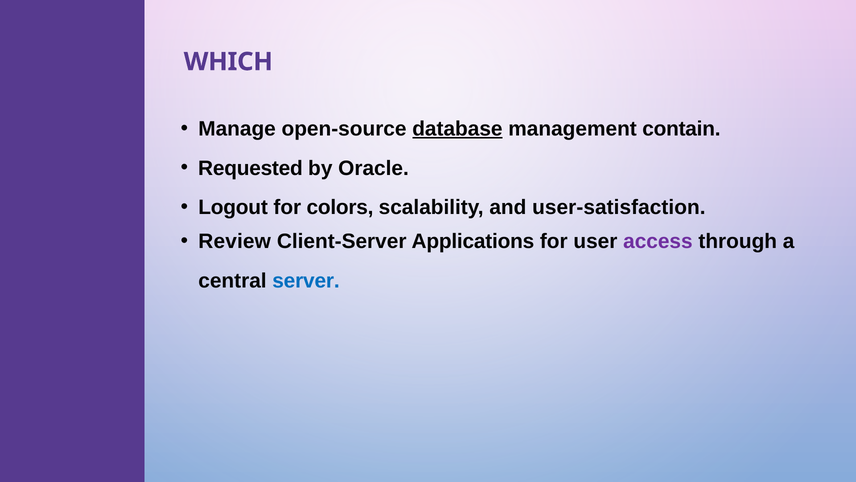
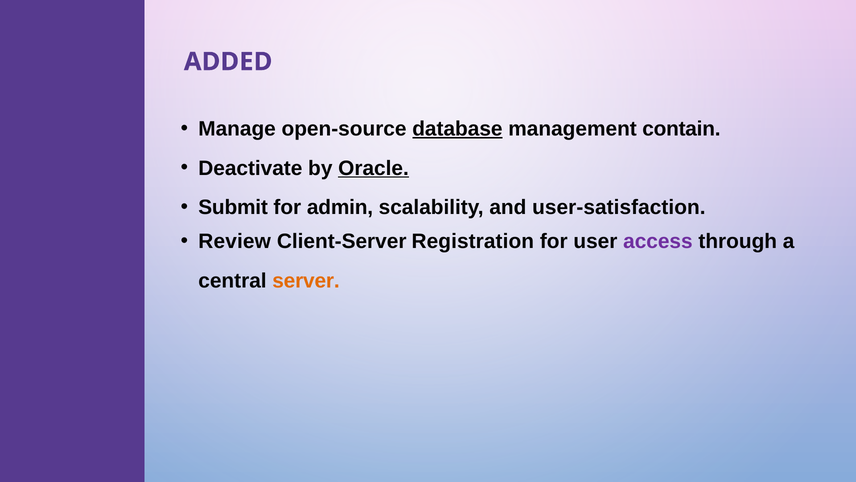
WHICH: WHICH -> ADDED (228, 62)
Requested: Requested -> Deactivate (250, 168)
Oracle underline: none -> present (374, 168)
Logout: Logout -> Submit (233, 207)
colors: colors -> admin (340, 207)
Applications: Applications -> Registration (473, 241)
server colour: blue -> orange (306, 281)
